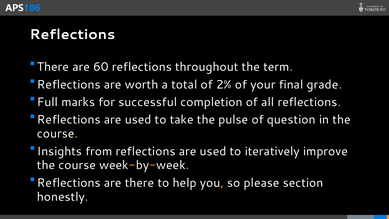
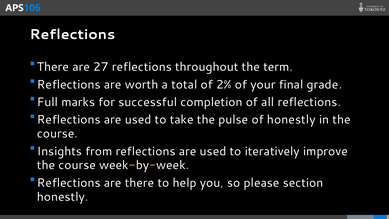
60: 60 -> 27 (101, 67)
of question: question -> honestly (291, 120)
